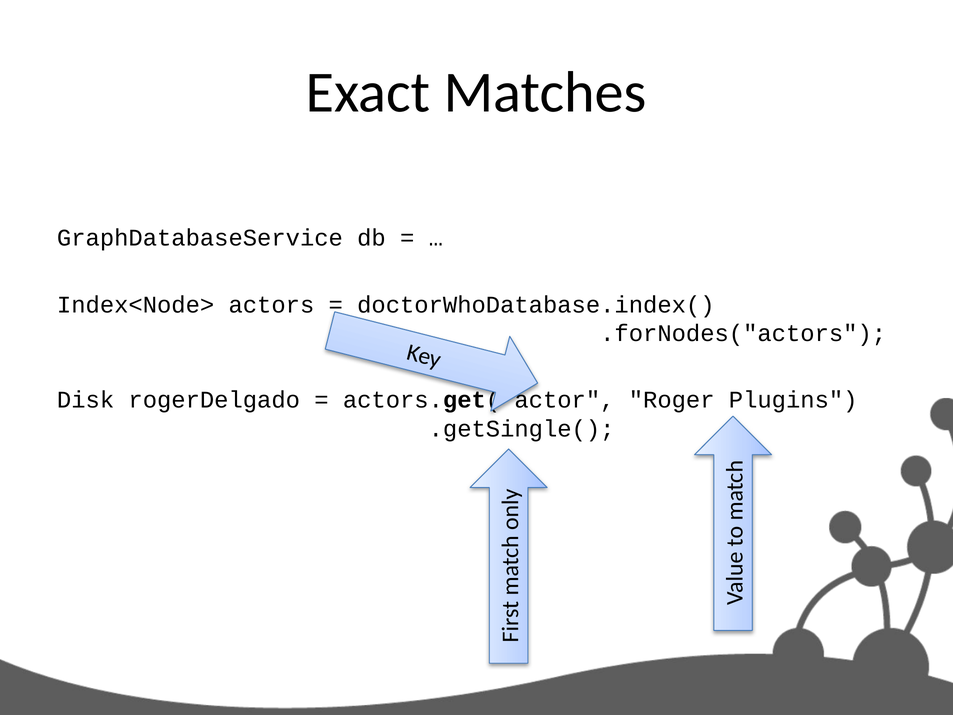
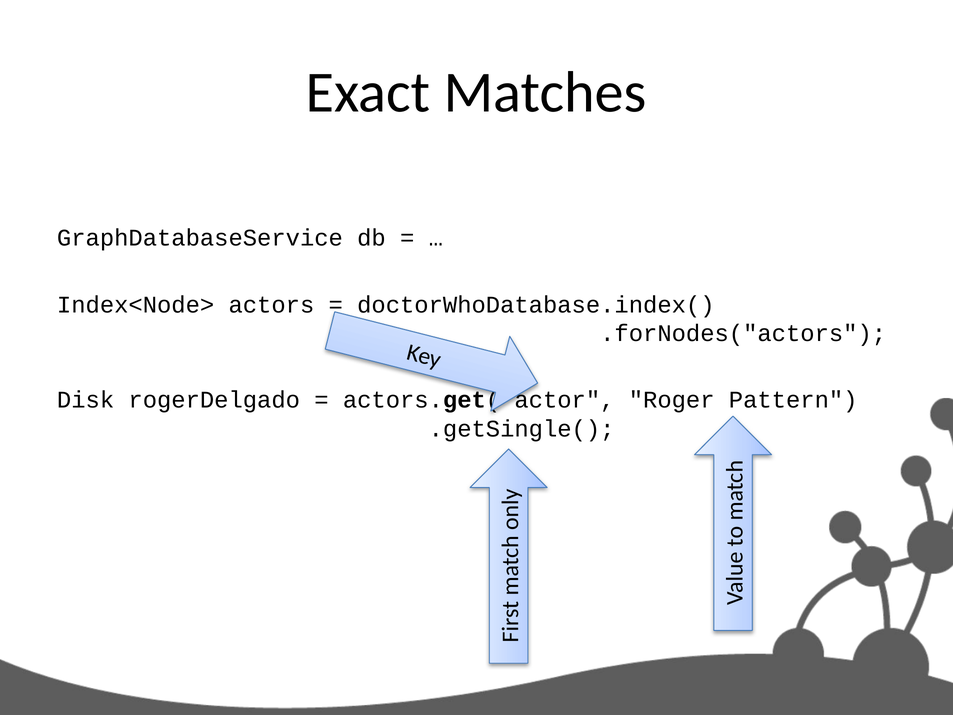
Plugins: Plugins -> Pattern (793, 400)
